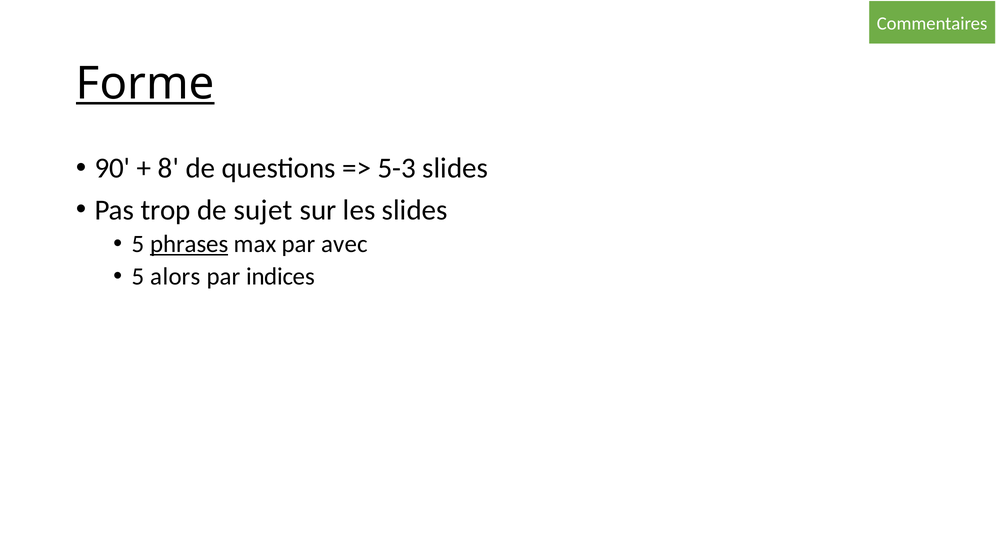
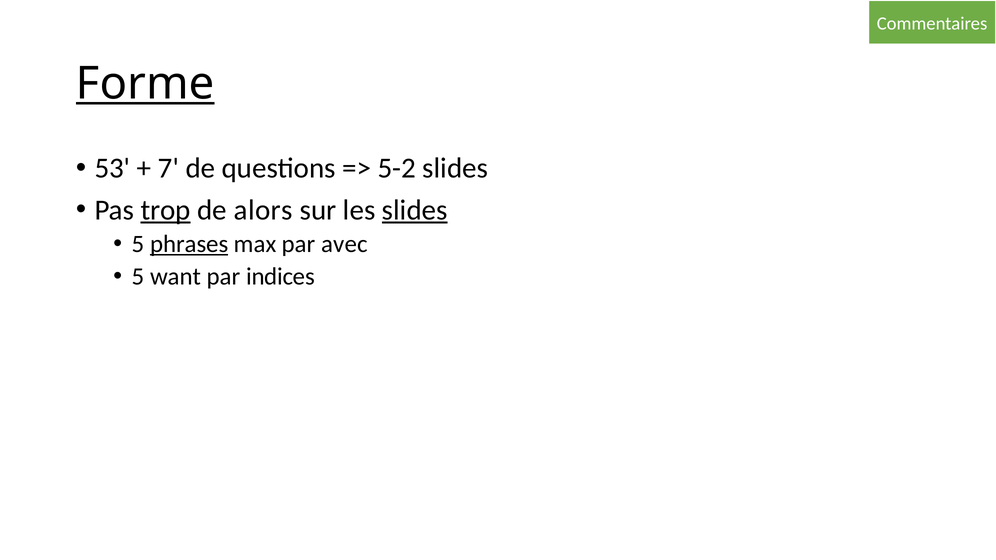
90: 90 -> 53 (112, 168)
8: 8 -> 7 (168, 168)
5-3: 5-3 -> 5-2 (397, 168)
trop underline: none -> present (166, 210)
sujet: sujet -> alors (263, 210)
slides underline: none -> present (415, 210)
alors: alors -> want (176, 276)
